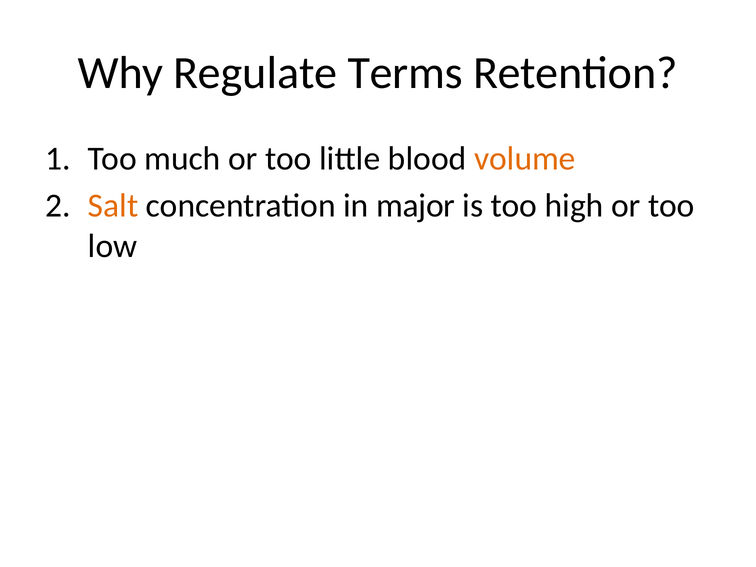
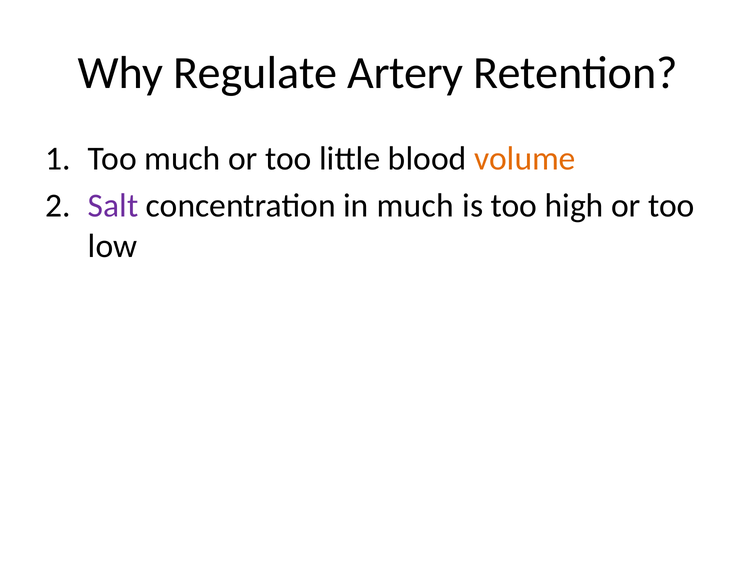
Terms: Terms -> Artery (405, 73)
Salt colour: orange -> purple (113, 206)
in major: major -> much (415, 206)
